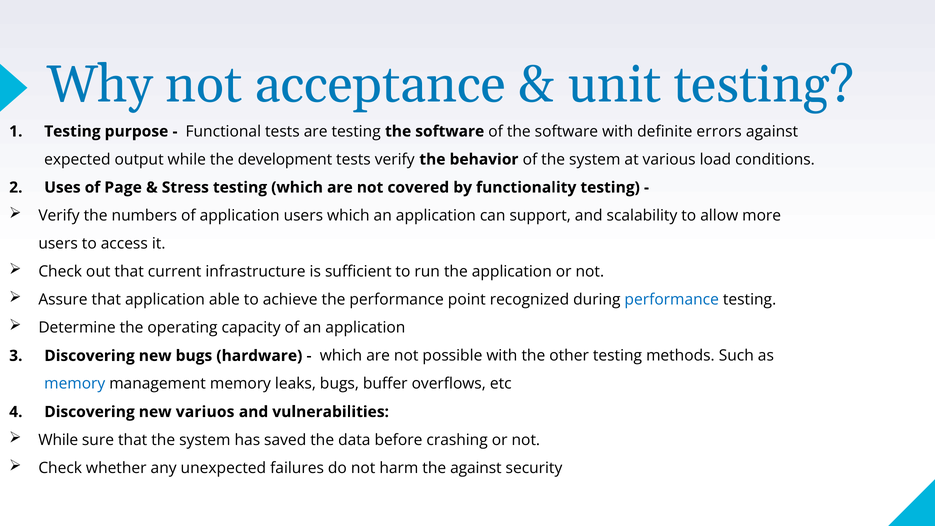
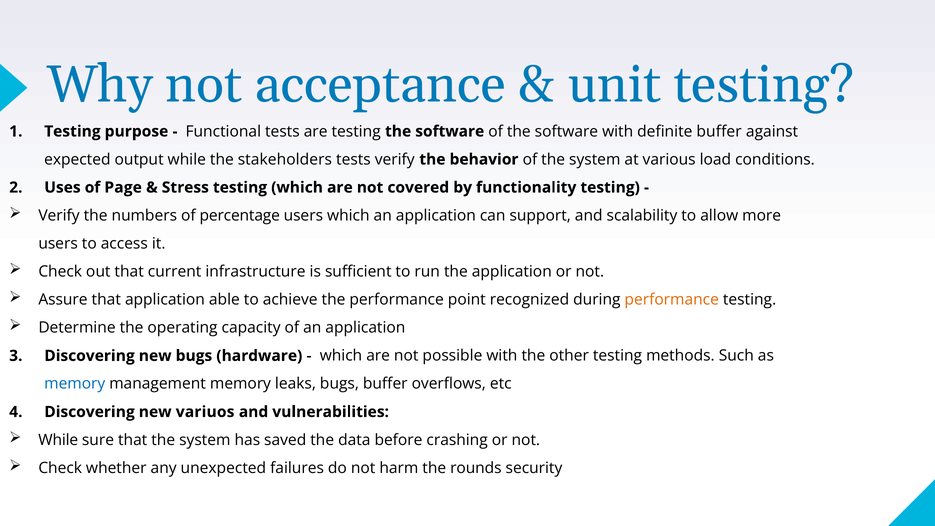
definite errors: errors -> buffer (719, 131)
development: development -> stakeholders (285, 159)
of application: application -> percentage (240, 216)
performance colour: blue -> orange (672, 300)
the against: against -> rounds (476, 468)
